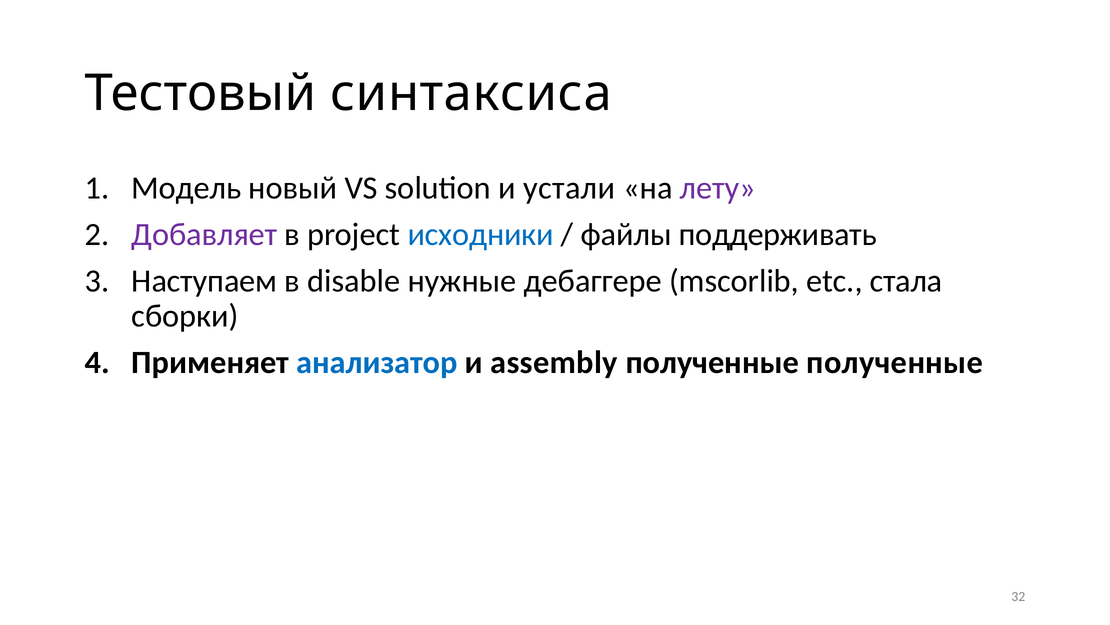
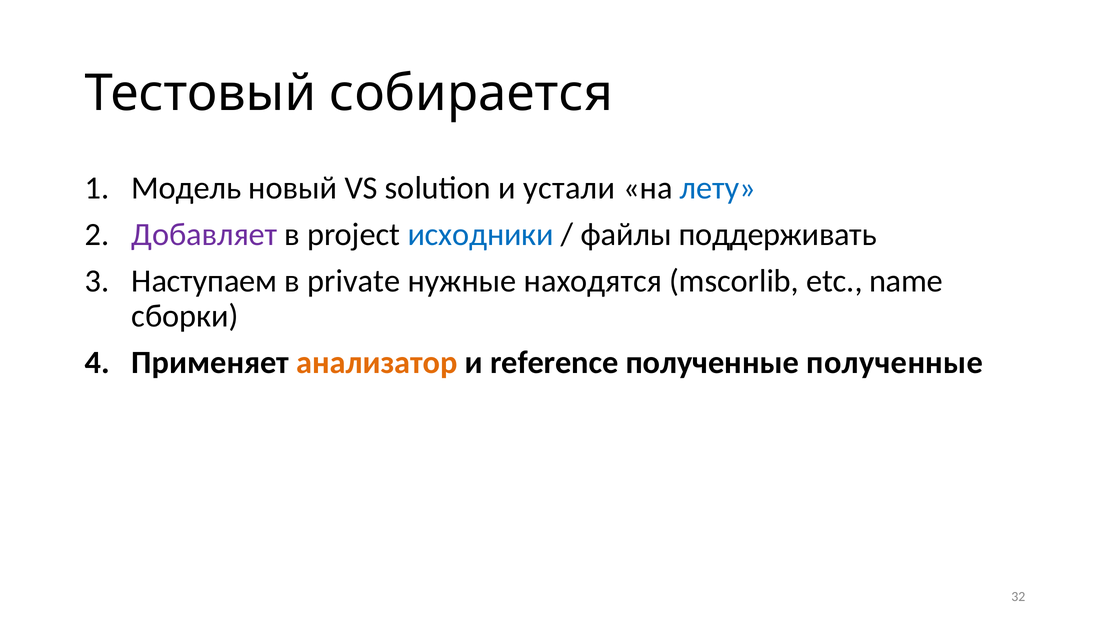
синтаксиса: синтаксиса -> собирается (471, 93)
лету colour: purple -> blue (718, 188)
disable: disable -> private (354, 281)
дебаггере: дебаггере -> находятся (593, 281)
стала: стала -> name (906, 281)
анализатор colour: blue -> orange (377, 362)
assembly: assembly -> reference (554, 362)
